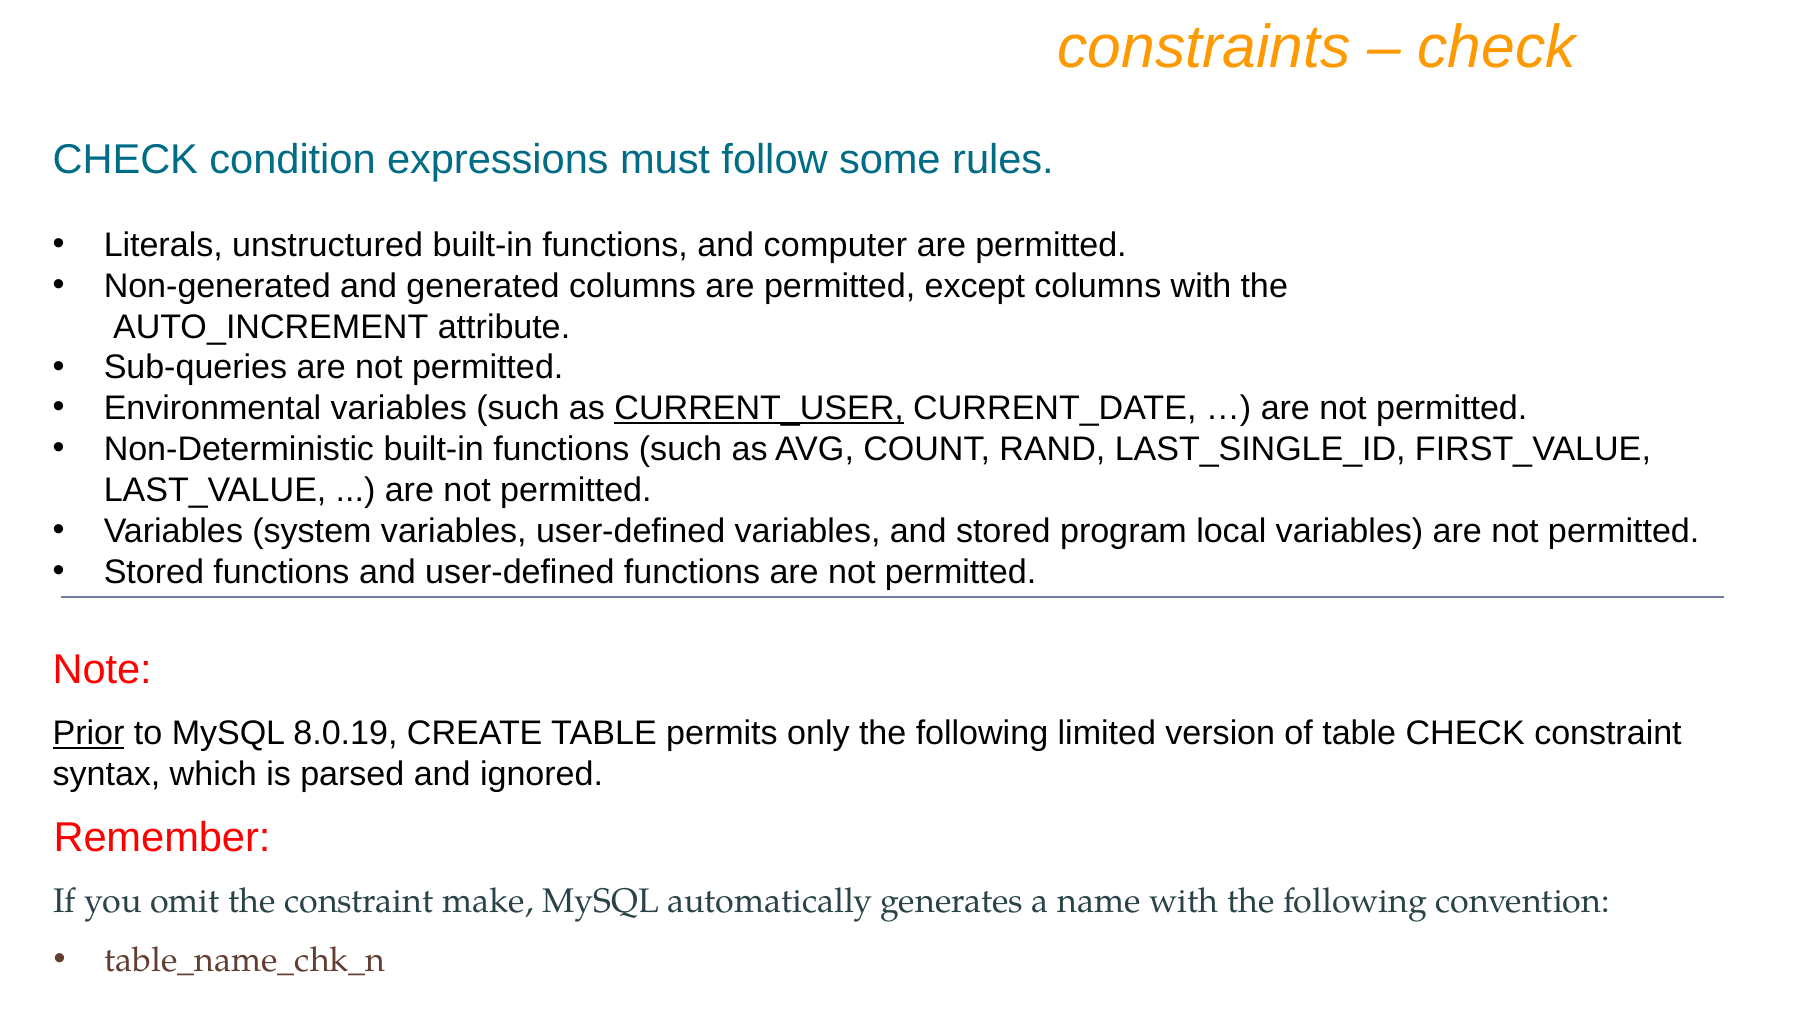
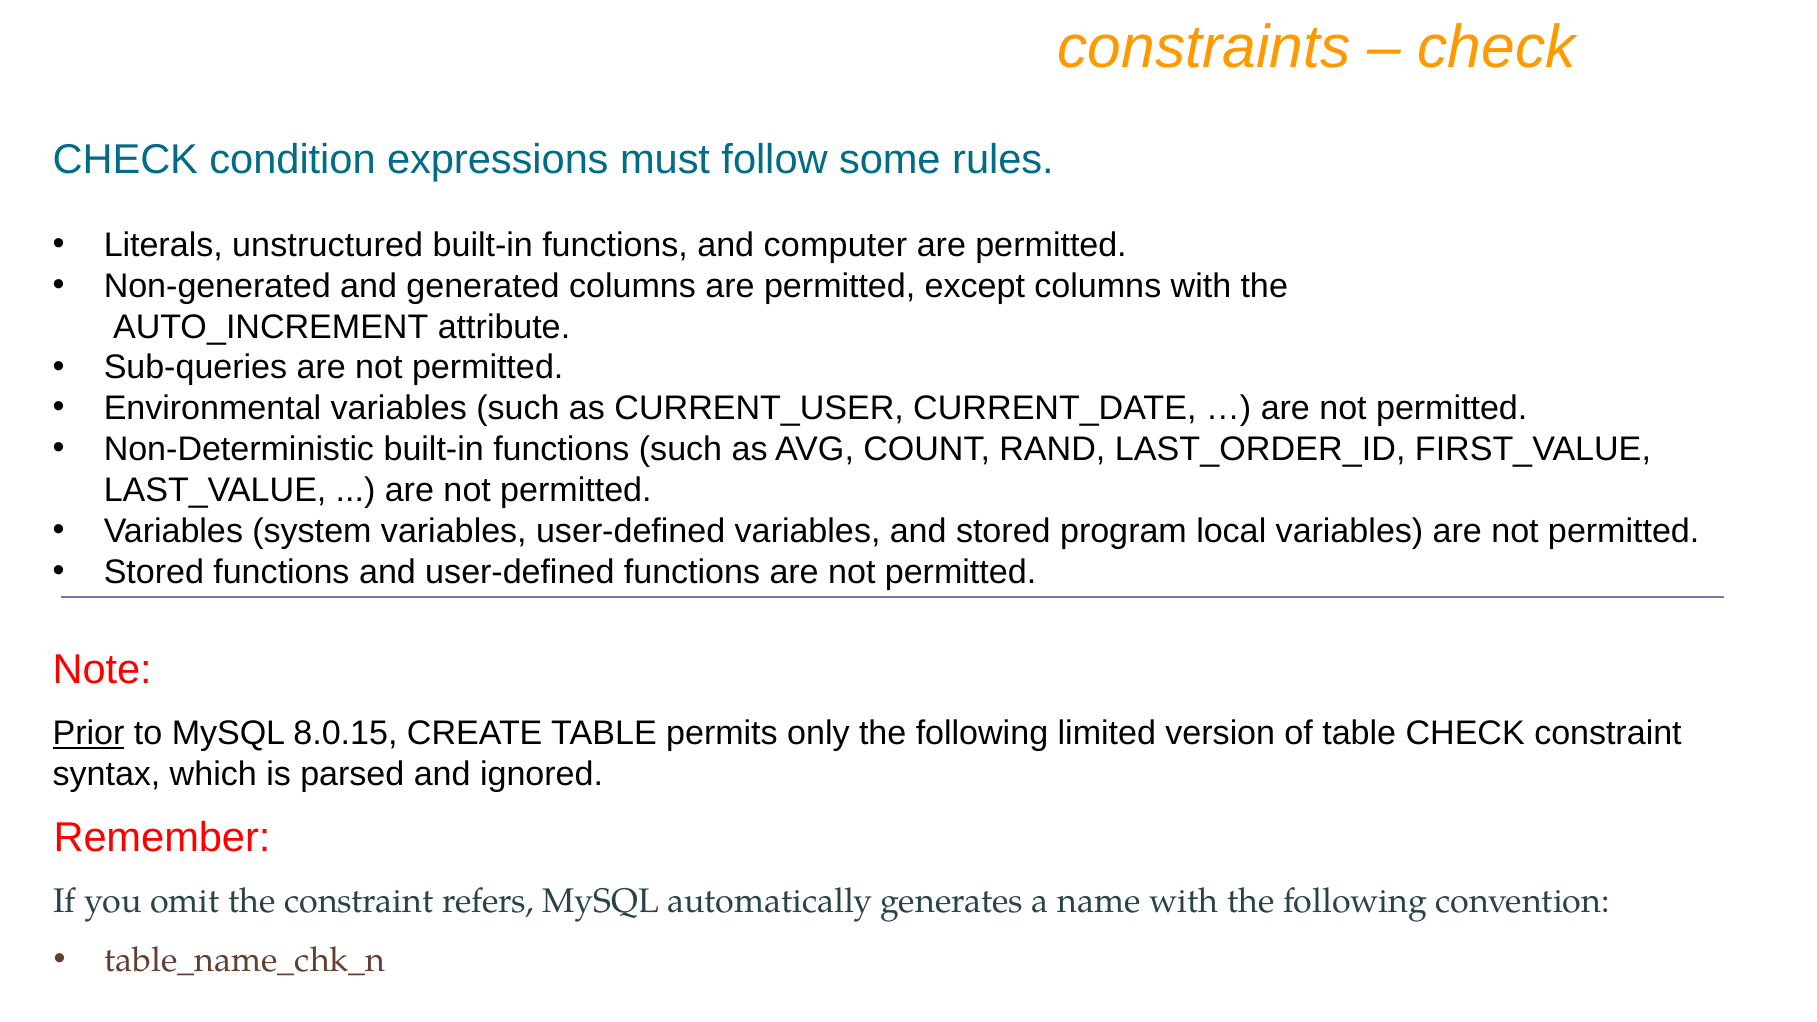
CURRENT_USER underline: present -> none (759, 409)
LAST_SINGLE_ID: LAST_SINGLE_ID -> LAST_ORDER_ID (1260, 449)
8.0.19: 8.0.19 -> 8.0.15 (345, 733)
make: make -> refers (488, 901)
